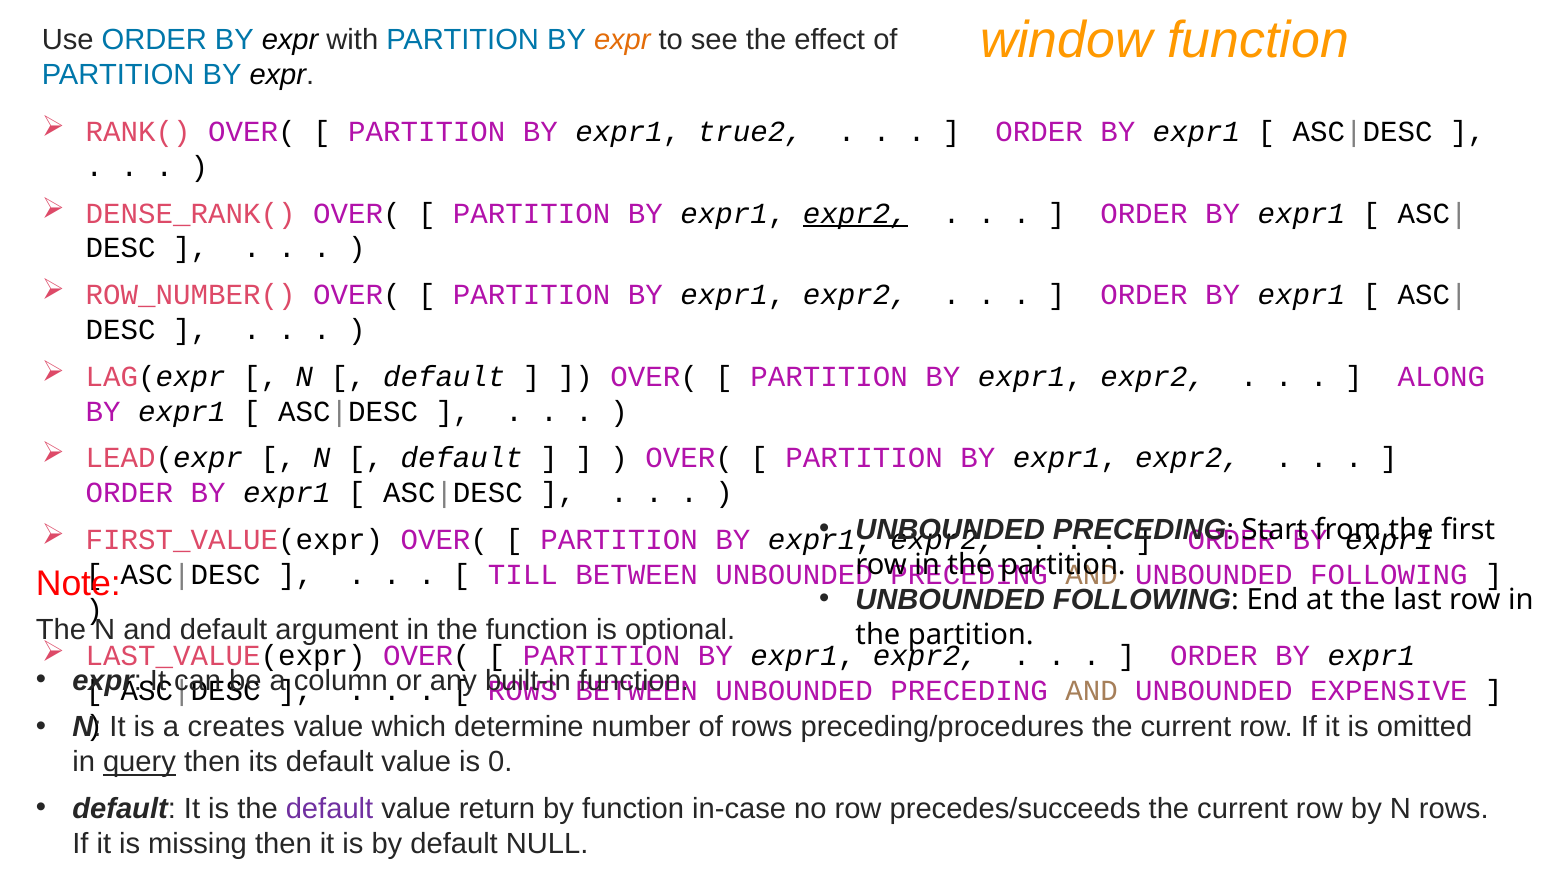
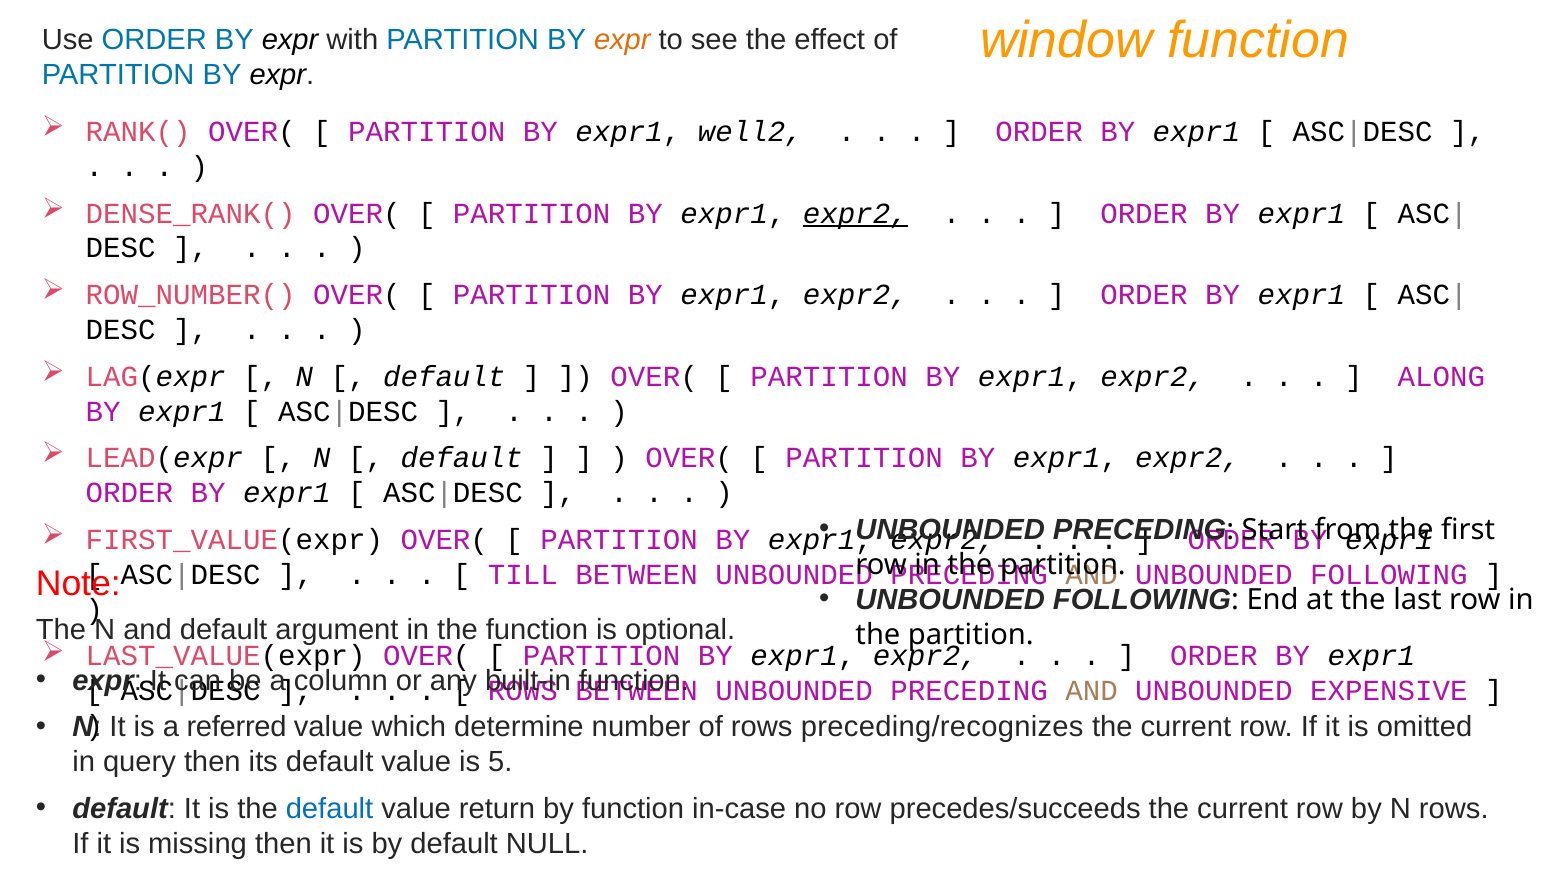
true2: true2 -> well2 (750, 132)
creates: creates -> referred (237, 728)
preceding/procedures: preceding/procedures -> preceding/recognizes (942, 728)
query underline: present -> none (139, 763)
0: 0 -> 5 (500, 763)
default colour: purple -> blue (330, 810)
